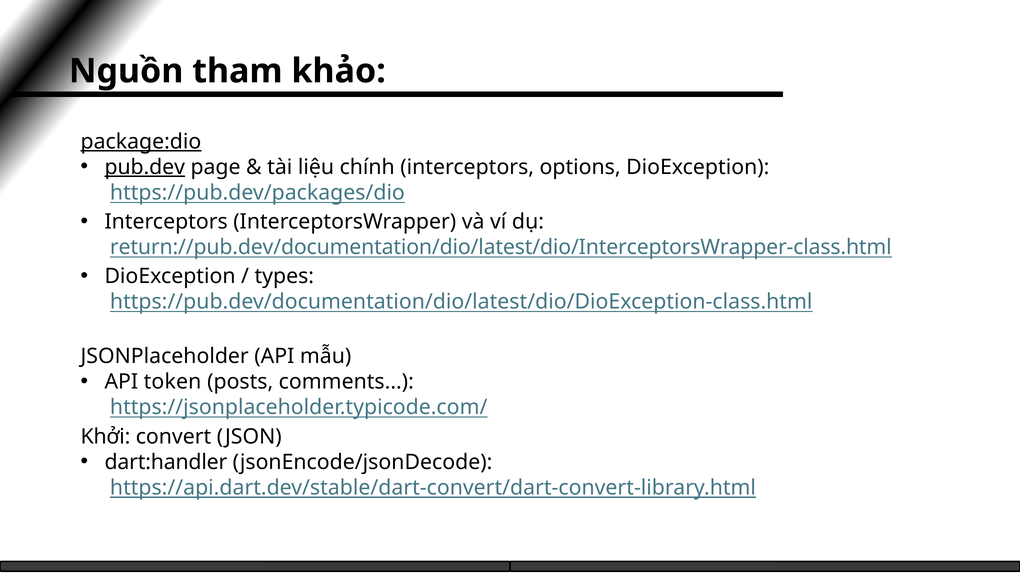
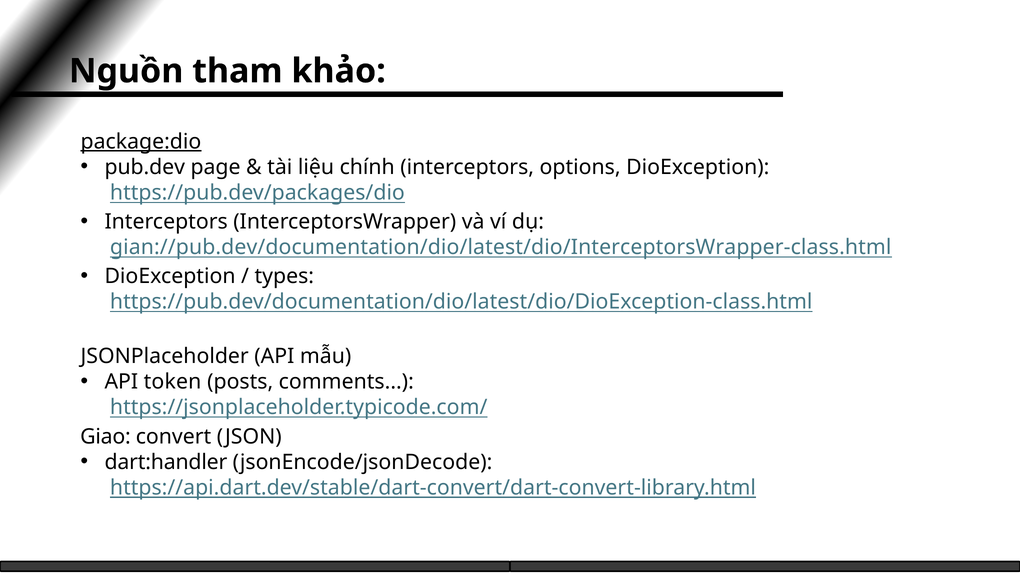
pub.dev underline: present -> none (145, 167)
return://pub.dev/documentation/dio/latest/dio/InterceptorsWrapper-class.html: return://pub.dev/documentation/dio/latest/dio/InterceptorsWrapper-class.html -> gian://pub.dev/documentation/dio/latest/dio/InterceptorsWrapper-class.html (501, 247)
Khởi: Khởi -> Giao (105, 436)
